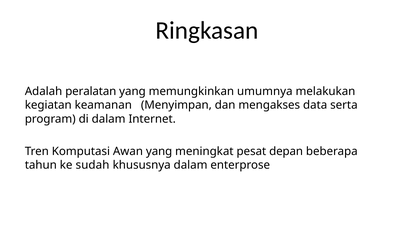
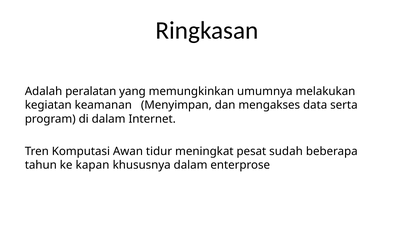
Awan yang: yang -> tidur (159, 151)
depan: depan -> sudah (286, 151)
sudah: sudah -> kapan (93, 165)
